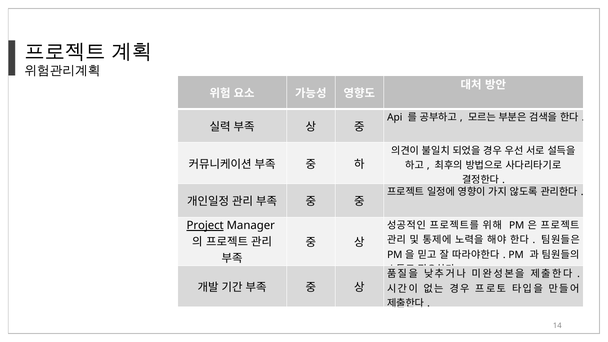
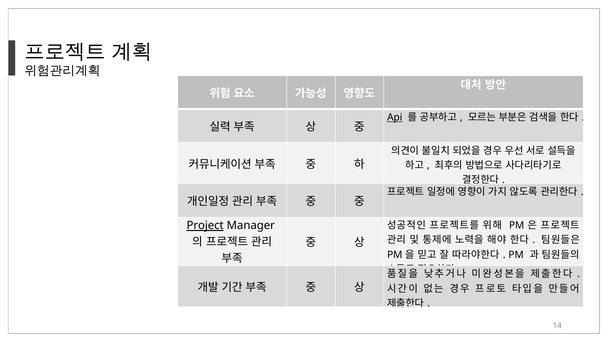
Api underline: none -> present (395, 117)
